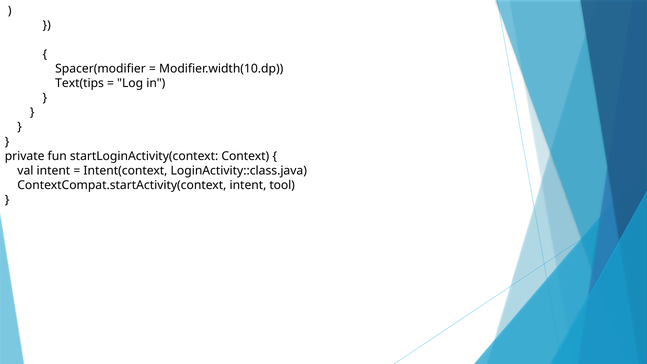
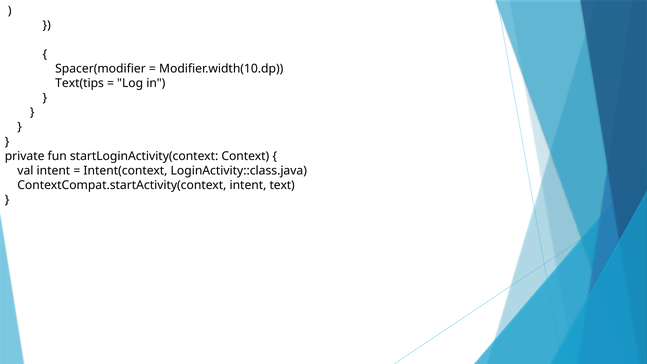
tool: tool -> text (282, 185)
